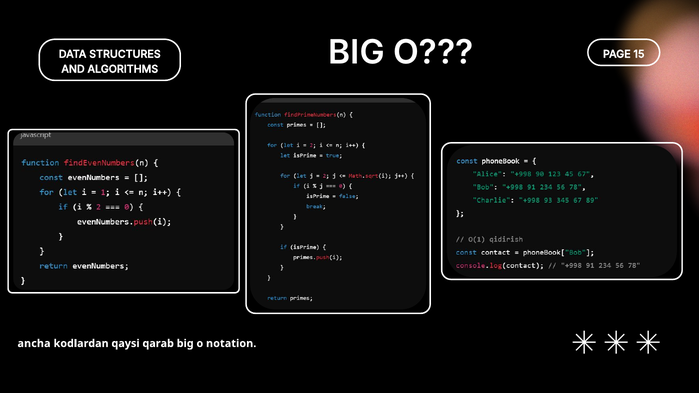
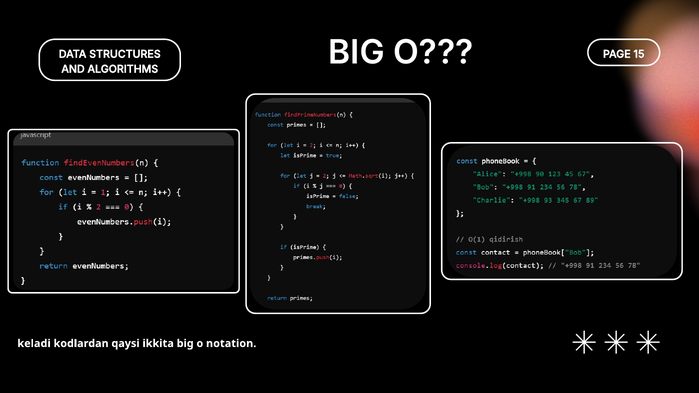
ancha: ancha -> keladi (34, 344)
qarab: qarab -> ikkita (158, 344)
